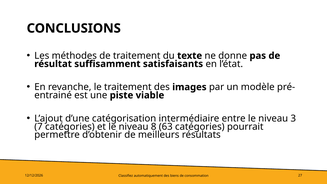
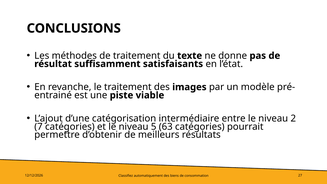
3: 3 -> 2 (293, 118)
8: 8 -> 5 (154, 127)
